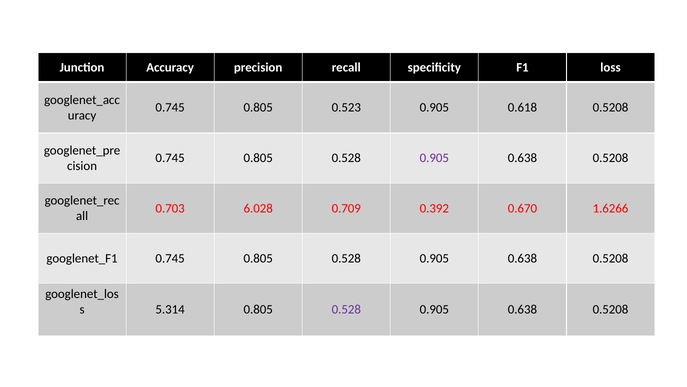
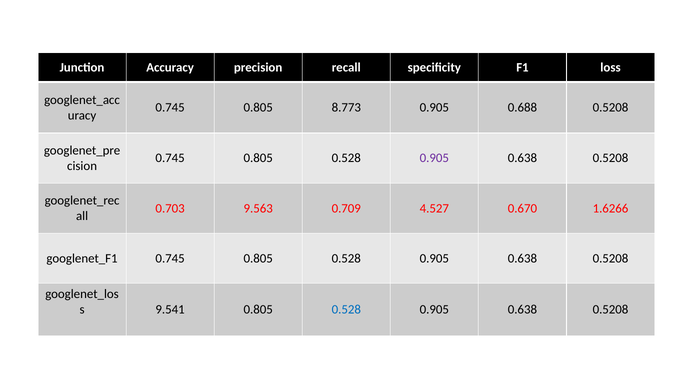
0.523: 0.523 -> 8.773 (346, 108)
0.618: 0.618 -> 0.688 (522, 108)
6.028: 6.028 -> 9.563 (258, 208)
0.392: 0.392 -> 4.527 (434, 208)
5.314: 5.314 -> 9.541 (170, 309)
0.528 colour: purple -> blue (346, 309)
